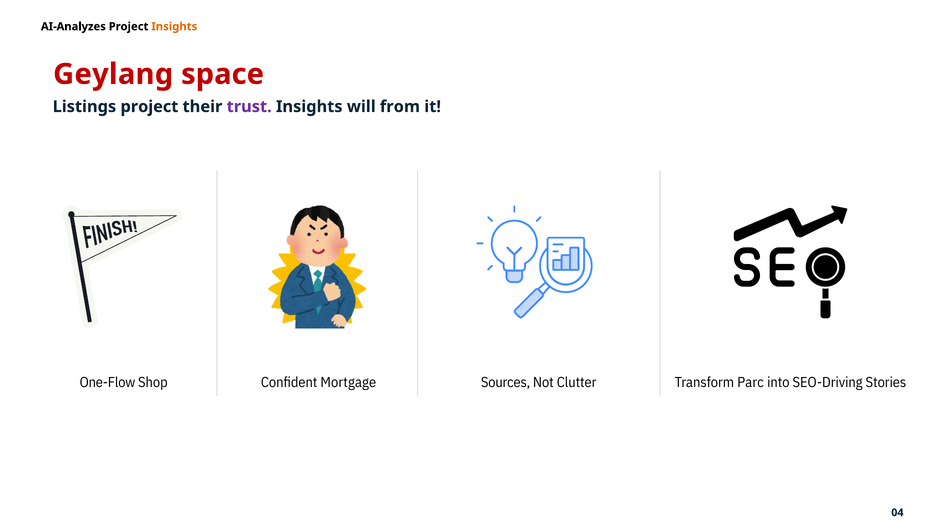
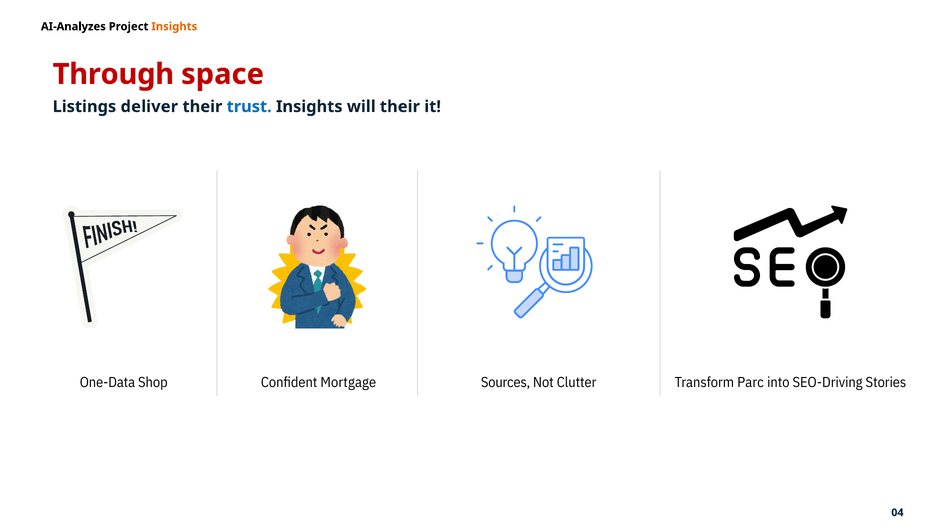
Geylang: Geylang -> Through (113, 74)
Listings project: project -> deliver (149, 107)
trust colour: purple -> blue (249, 107)
will from: from -> their (400, 107)
One-Flow: One-Flow -> One-Data (107, 382)
